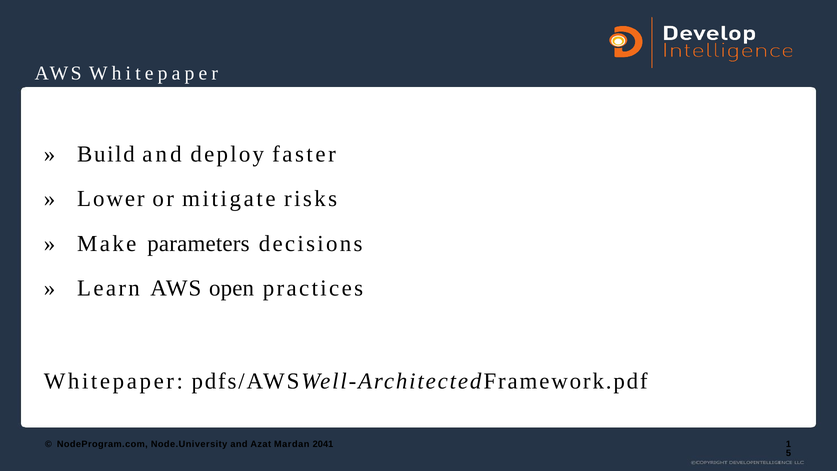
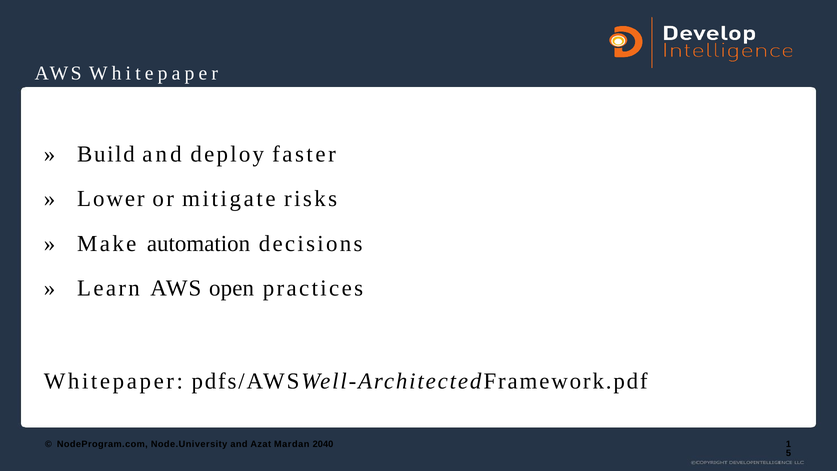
parameters: parameters -> automation (199, 243)
2041: 2041 -> 2040 (323, 444)
